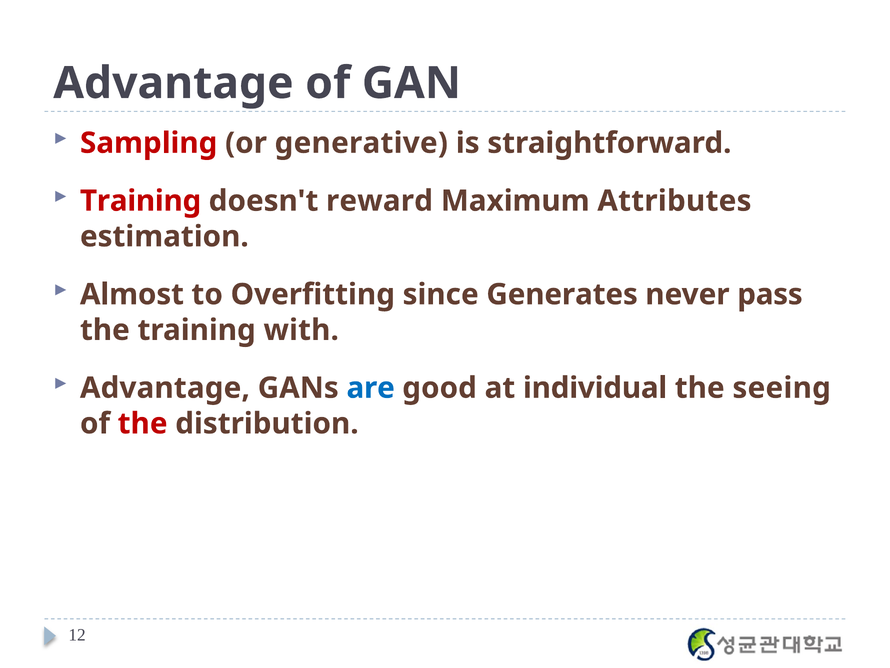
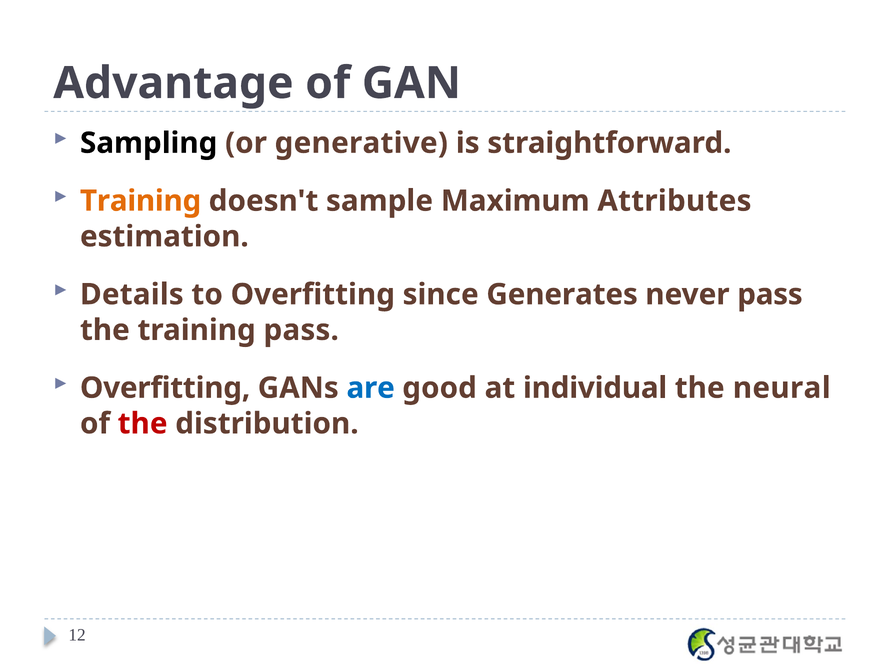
Sampling colour: red -> black (149, 143)
Training colour: red -> orange (141, 201)
reward: reward -> sample (380, 201)
Almost: Almost -> Details (132, 294)
training with: with -> pass (301, 330)
Advantage: Advantage -> Overfitting (165, 388)
seeing: seeing -> neural (782, 388)
